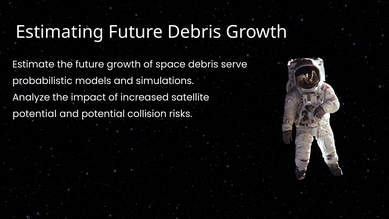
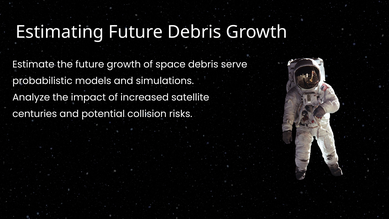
potential: potential -> centuries (35, 114)
